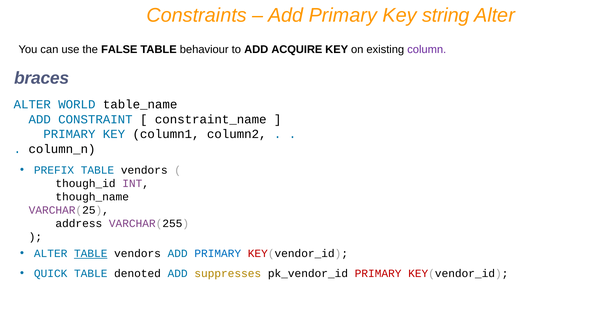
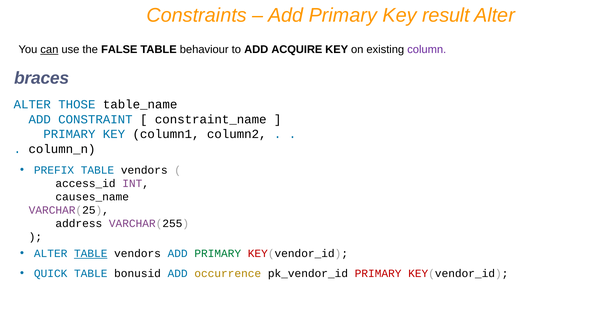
string: string -> result (446, 15)
can underline: none -> present (49, 49)
WORLD: WORLD -> THOSE (77, 104)
though_id: though_id -> access_id (86, 184)
though_name: though_name -> causes_name (92, 197)
PRIMARY colour: blue -> green (218, 254)
denoted: denoted -> bonusid (138, 274)
suppresses: suppresses -> occurrence (228, 274)
